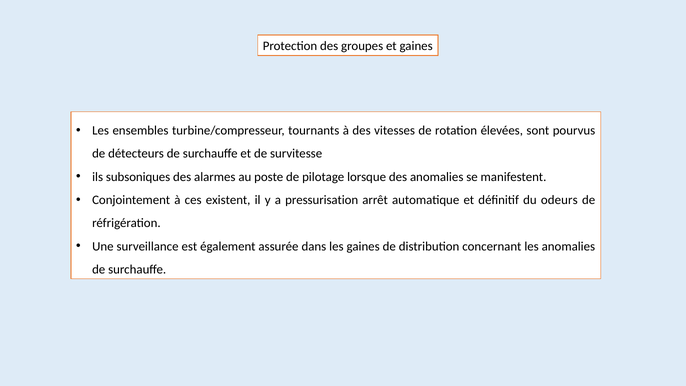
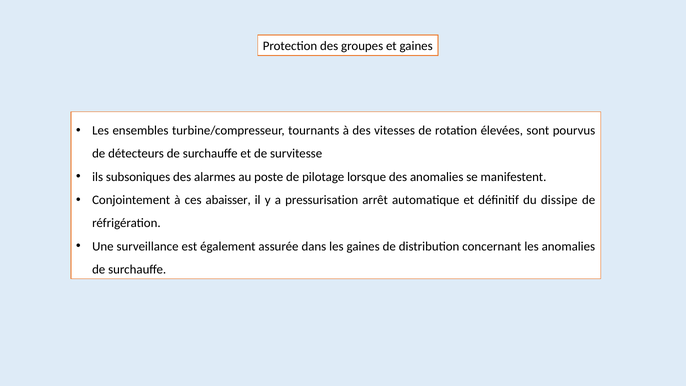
existent: existent -> abaisser (228, 200)
odeurs: odeurs -> dissipe (559, 200)
